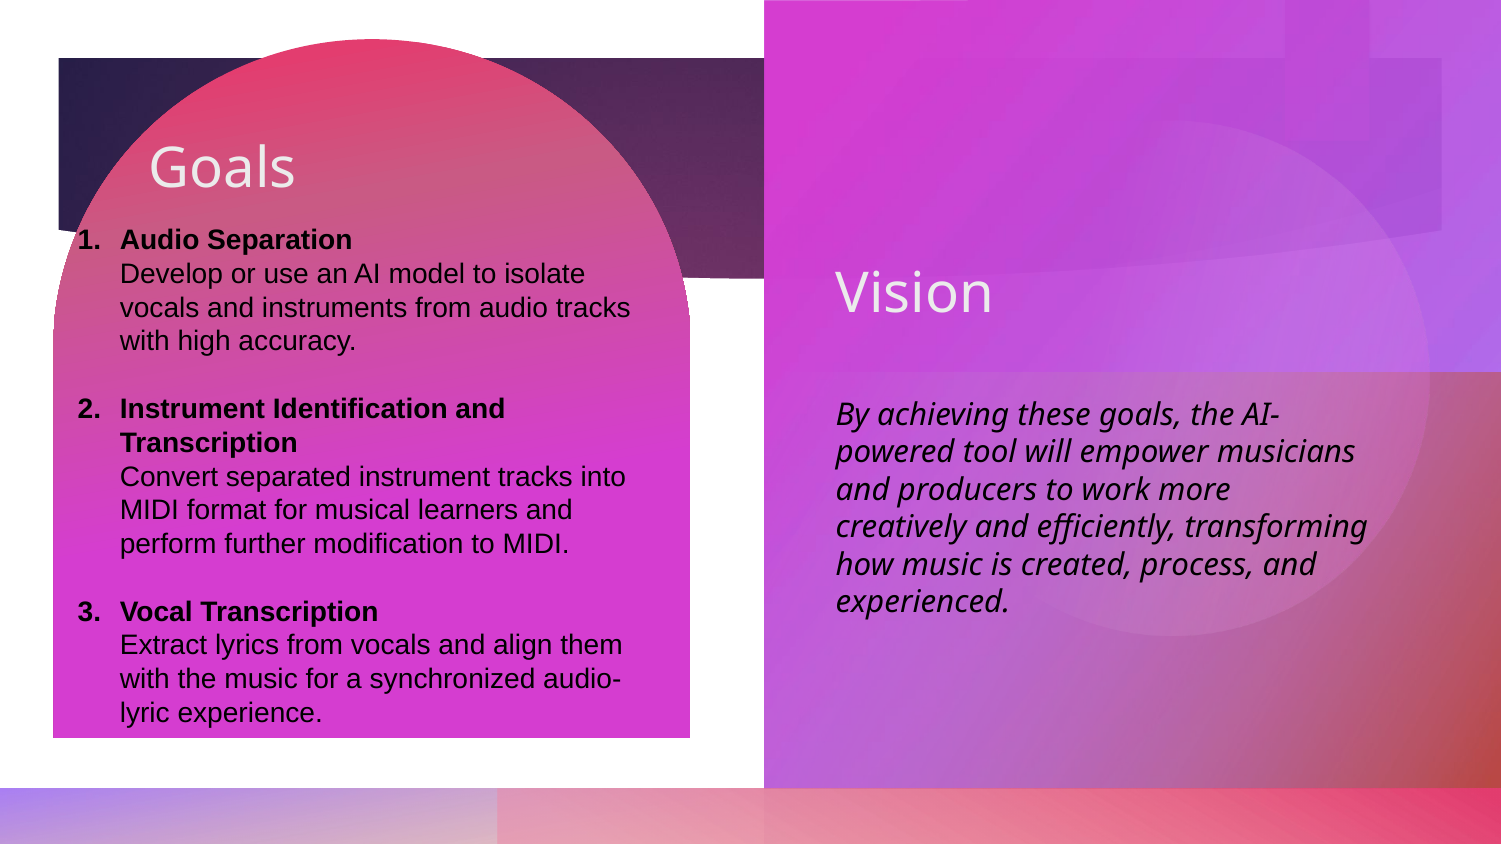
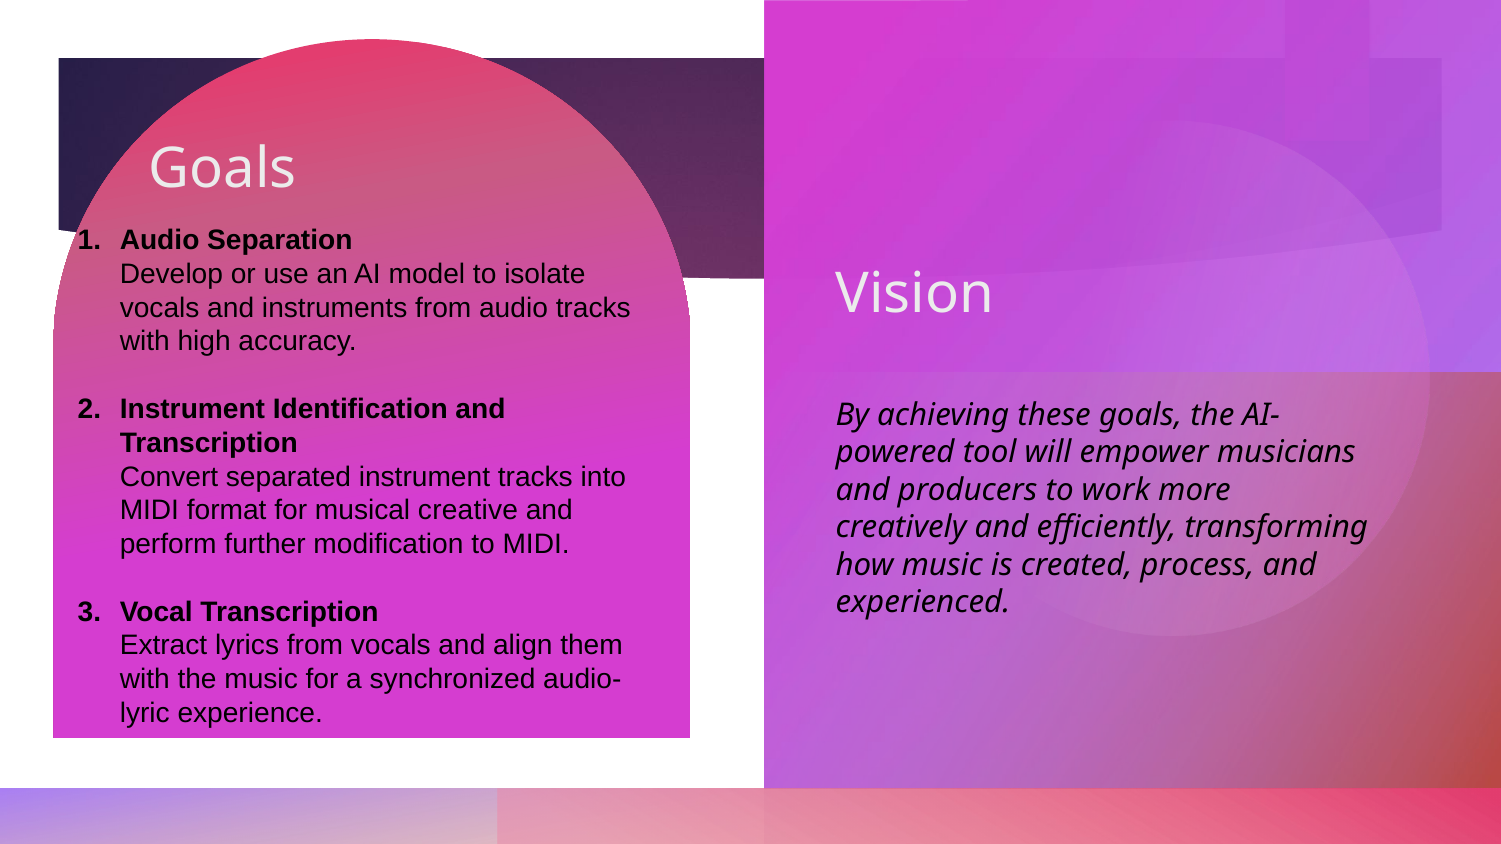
learners: learners -> creative (468, 511)
